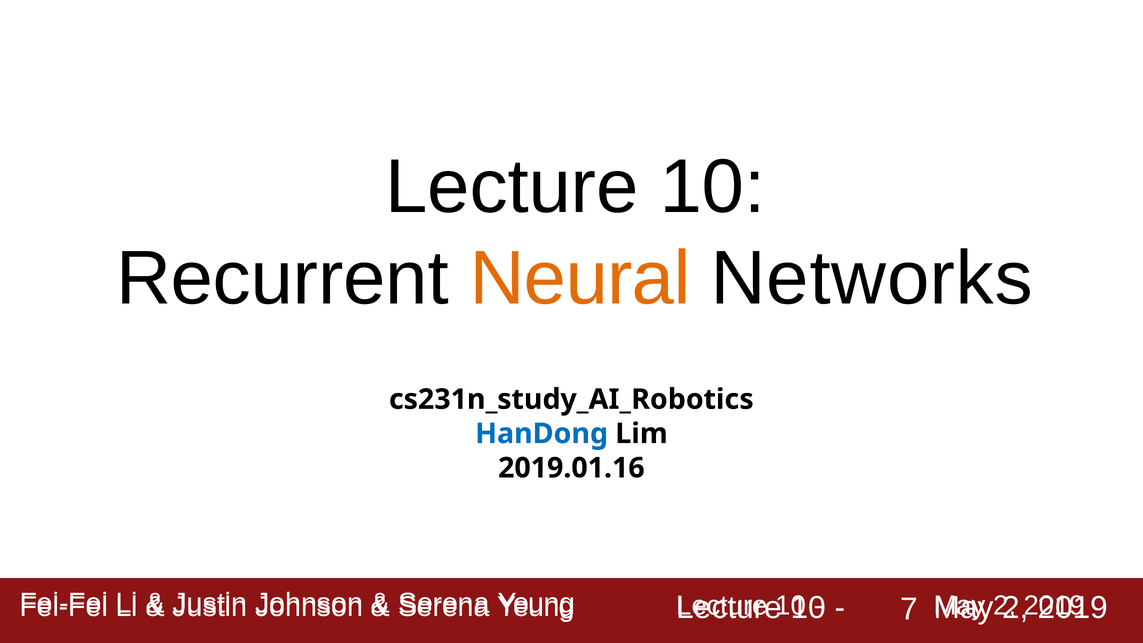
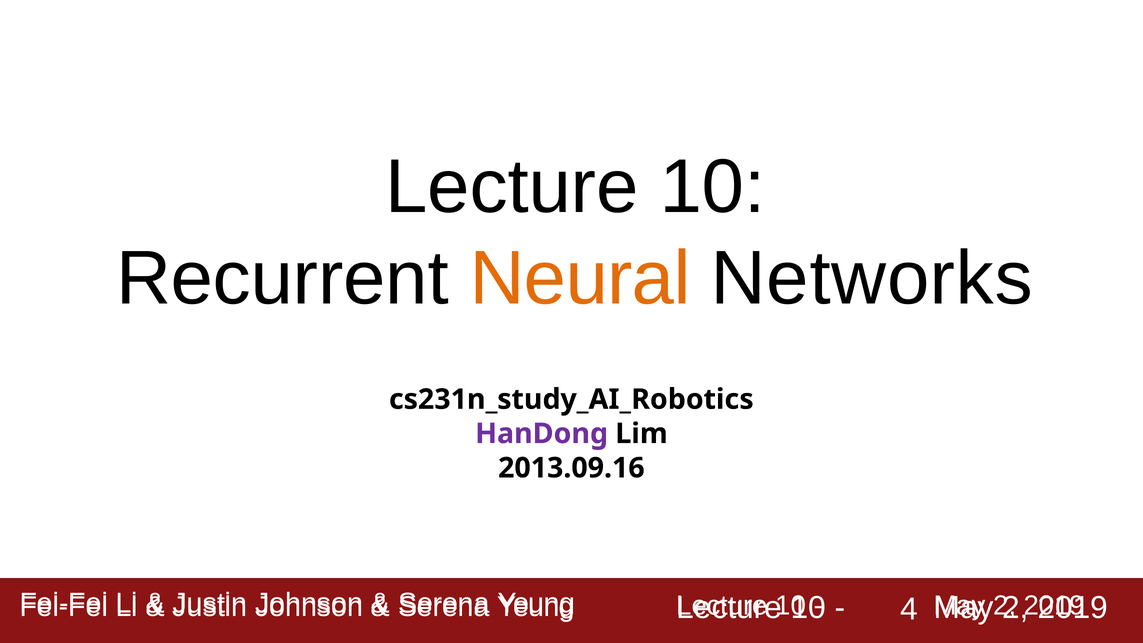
HanDong colour: blue -> purple (542, 434)
2019.01.16: 2019.01.16 -> 2013.09.16 (571, 468)
7: 7 -> 4 (909, 609)
